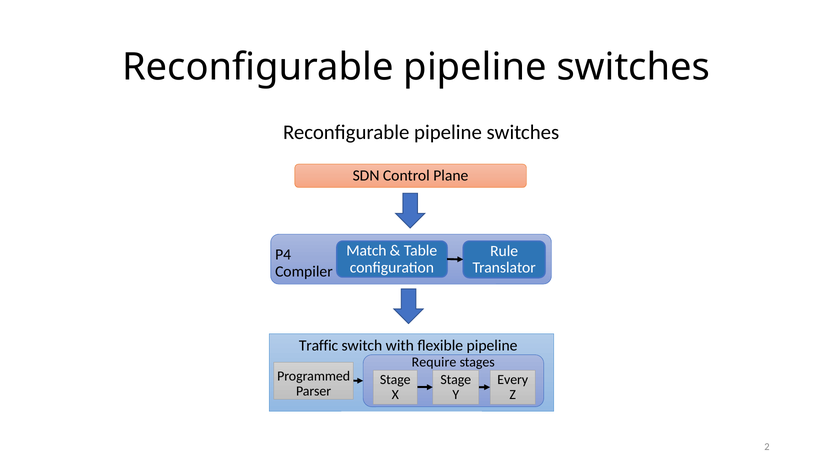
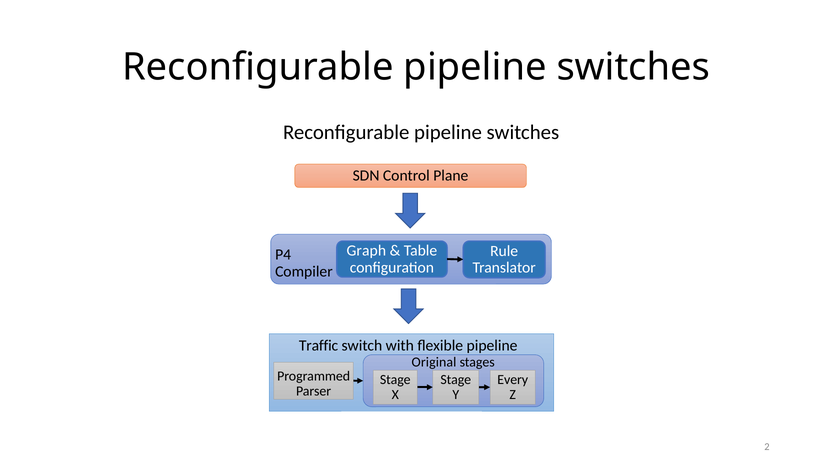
Match: Match -> Graph (366, 251)
Require: Require -> Original (434, 363)
